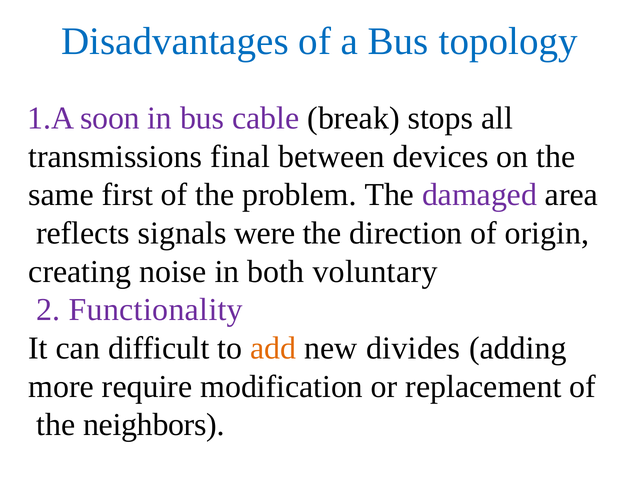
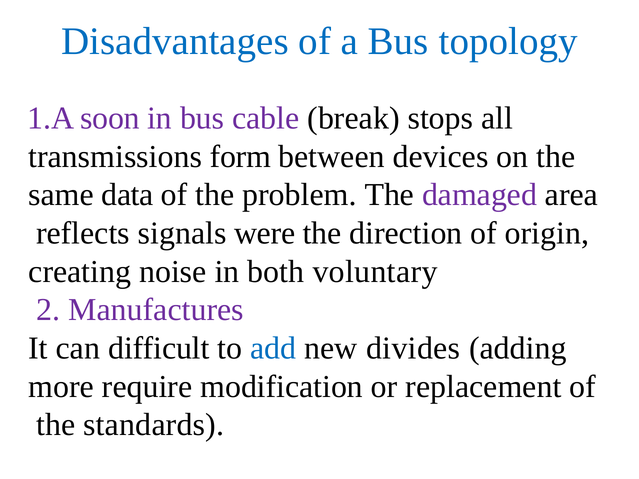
final: final -> form (240, 157)
first: first -> data (127, 195)
Functionality: Functionality -> Manufactures (156, 310)
add colour: orange -> blue (273, 348)
neighbors: neighbors -> standards (154, 425)
